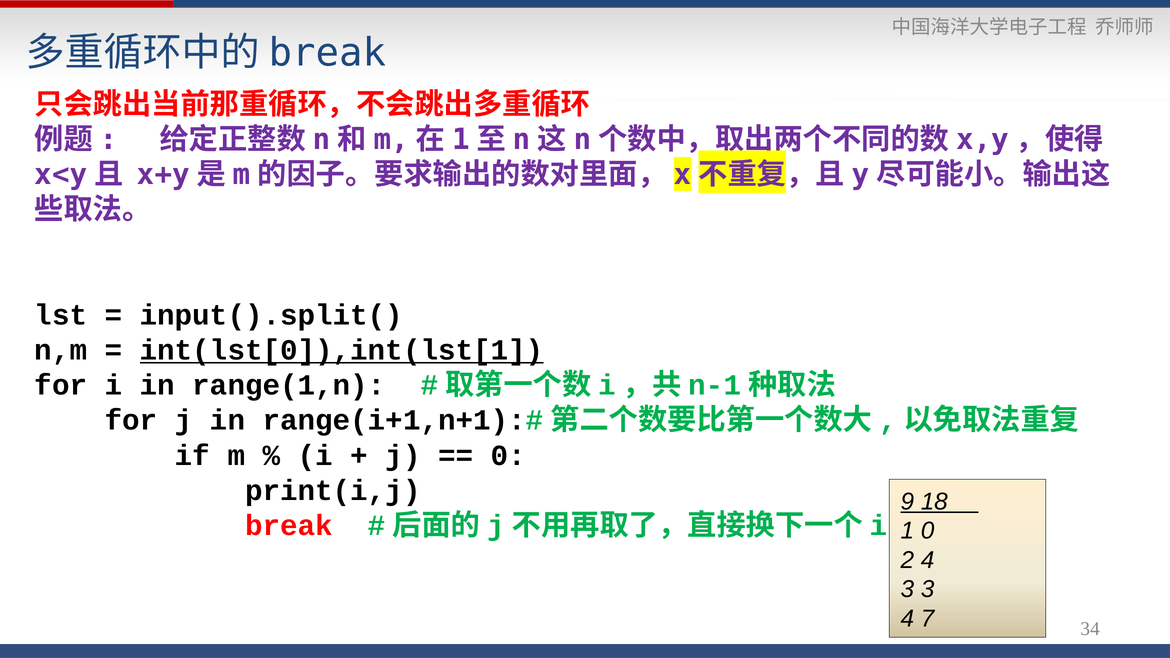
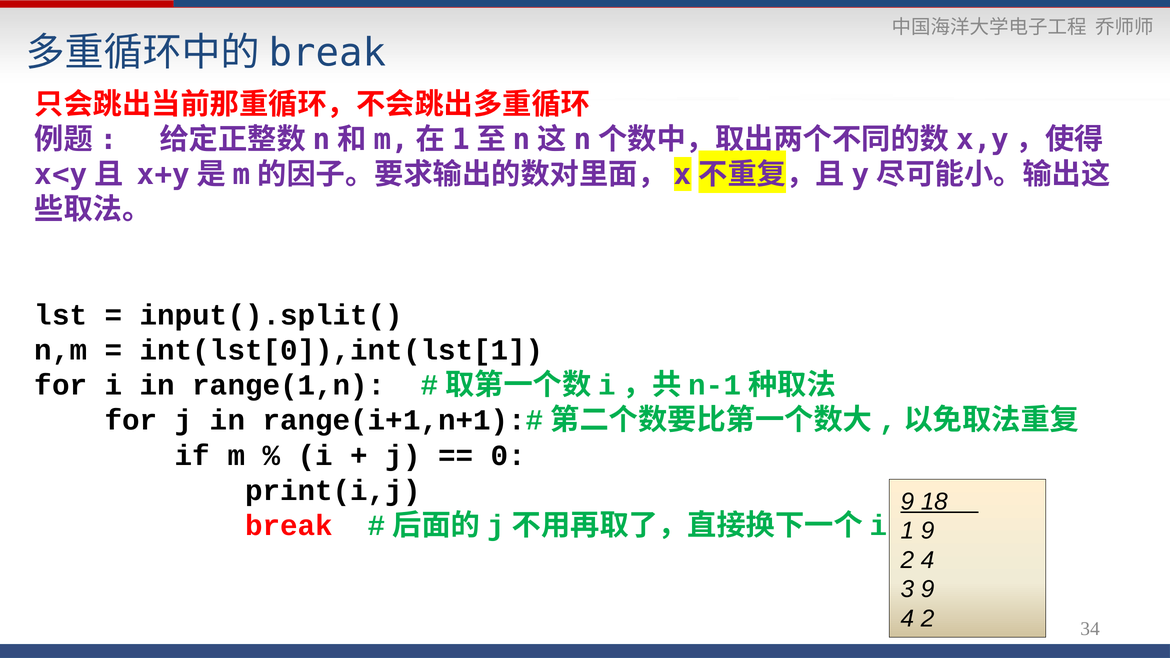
int(lst[0]),int(lst[1 underline: present -> none (342, 350)
1 0: 0 -> 9 (928, 531)
3 3: 3 -> 9 (928, 589)
4 7: 7 -> 2 (928, 619)
